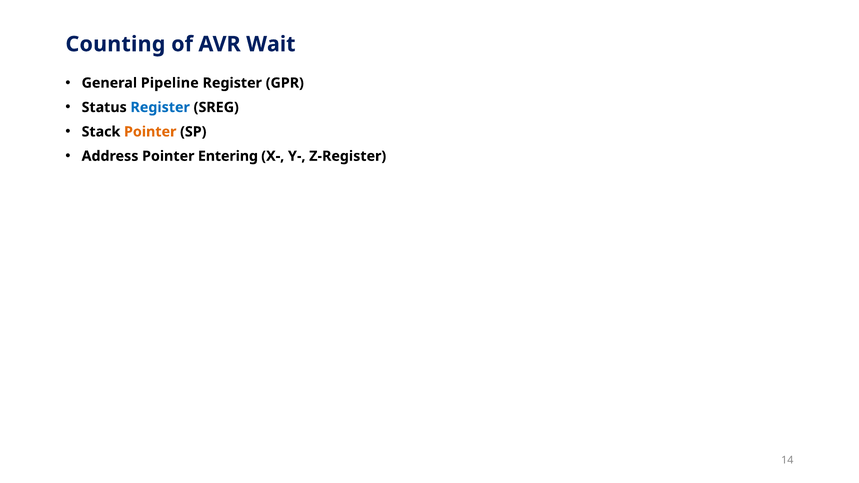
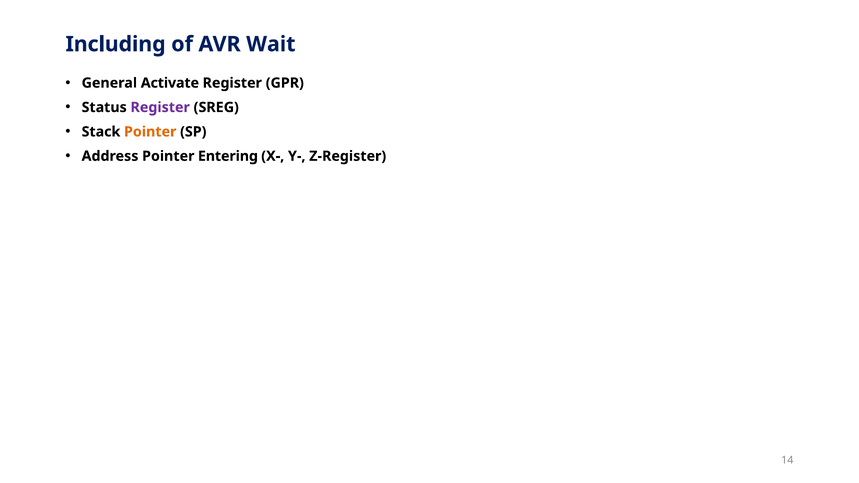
Counting: Counting -> Including (116, 44)
Pipeline: Pipeline -> Activate (170, 83)
Register colour: blue -> purple (160, 107)
